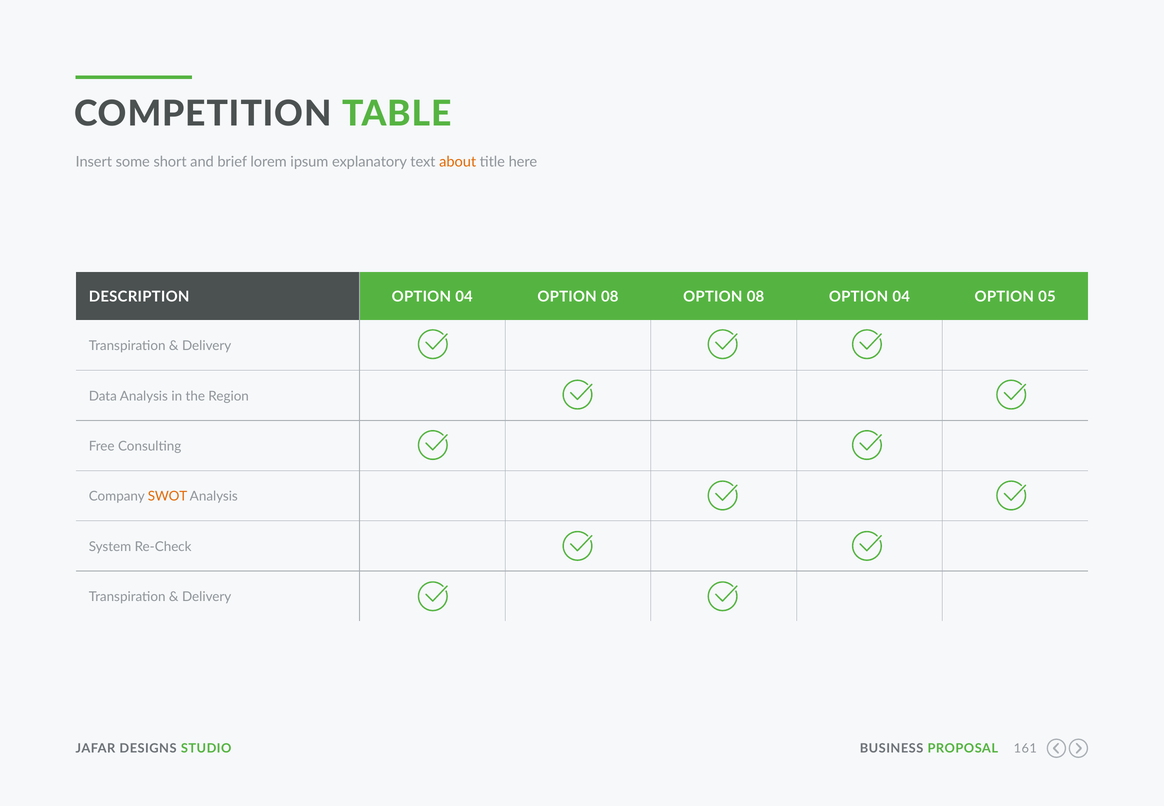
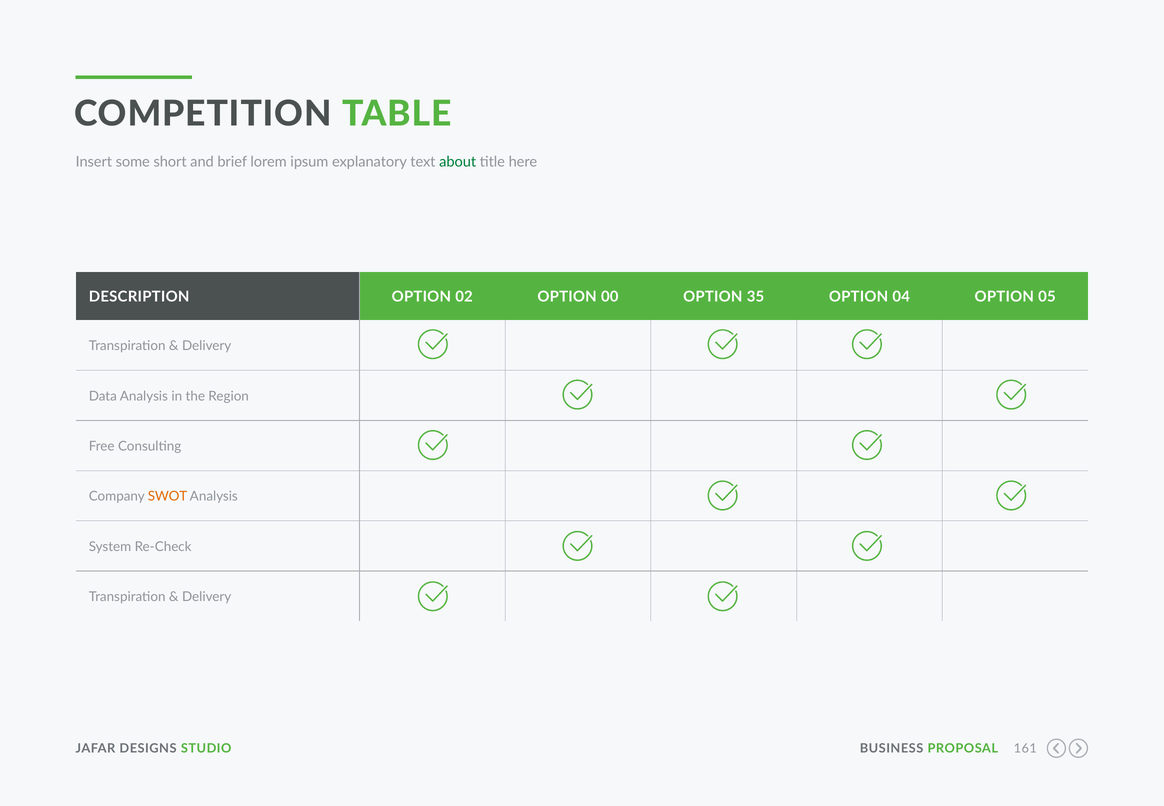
about colour: orange -> green (458, 162)
DESCRIPTION OPTION 04: 04 -> 02 (464, 297)
08: 08 -> 00 (610, 297)
08: 08 -> 35 (755, 297)
